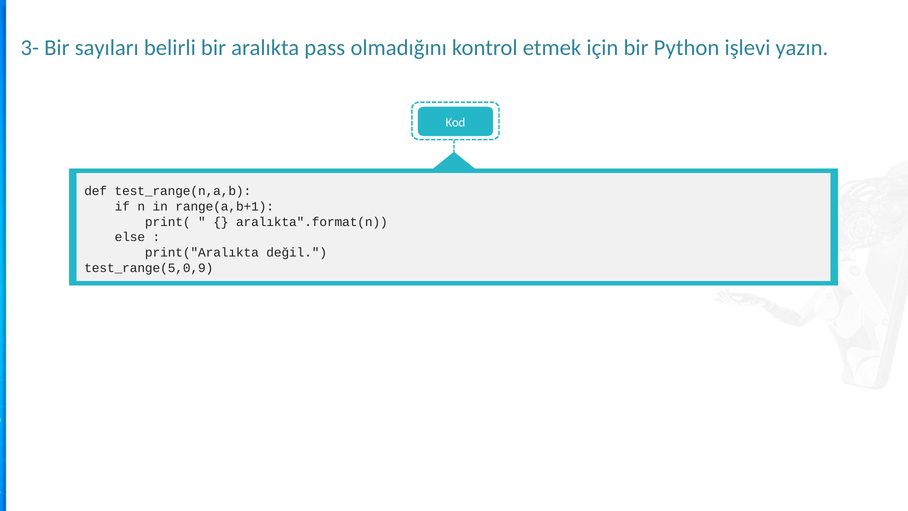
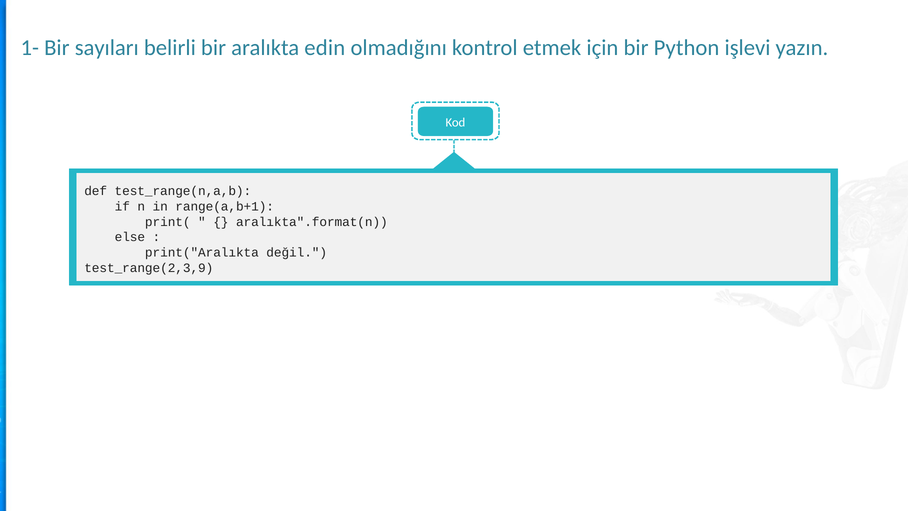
3-: 3- -> 1- (30, 48)
pass: pass -> edin (325, 48)
test_range(5,0,9: test_range(5,0,9 -> test_range(2,3,9 (149, 268)
